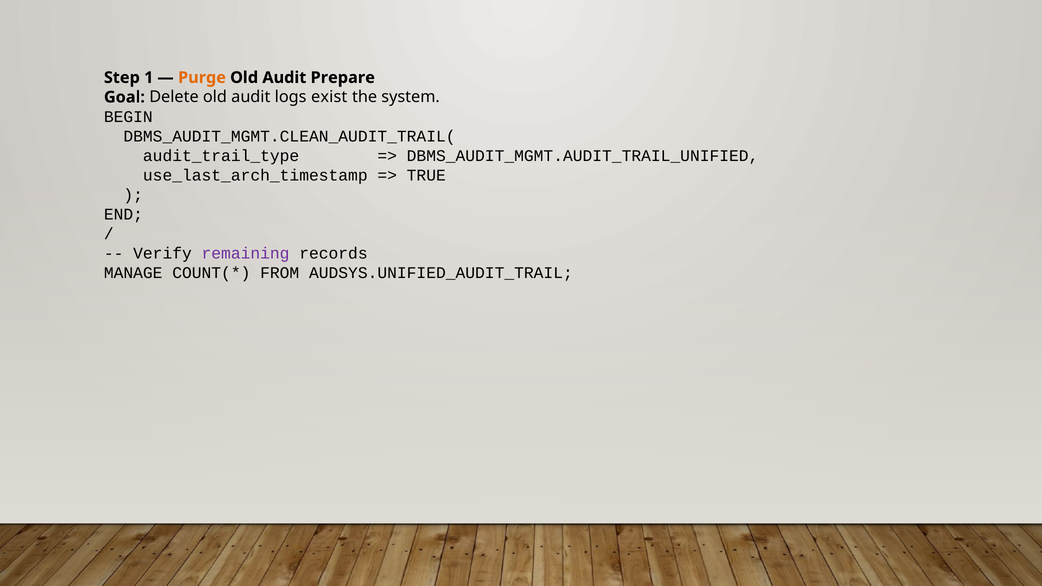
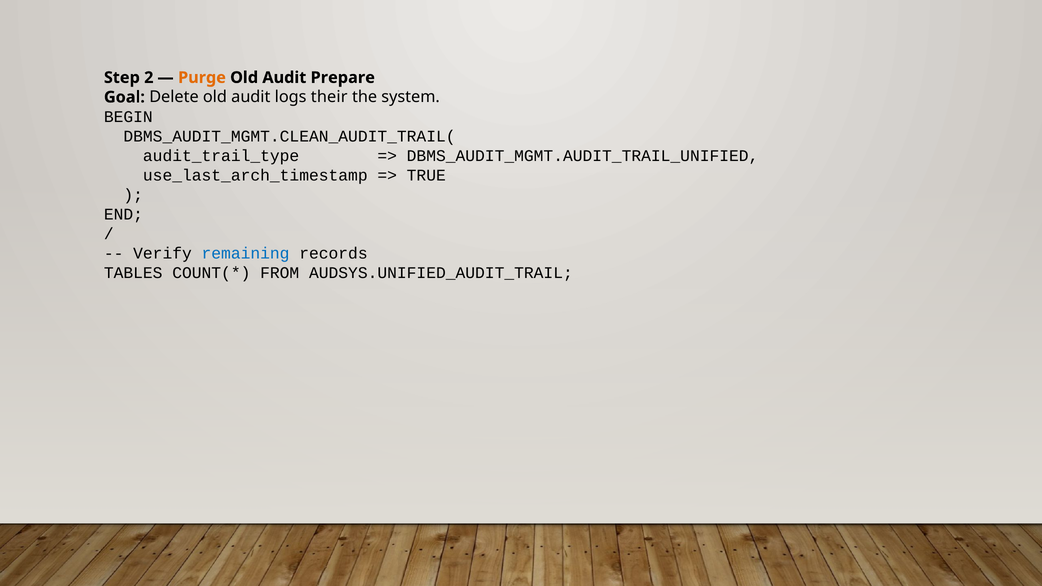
1: 1 -> 2 (149, 78)
exist: exist -> their (329, 97)
remaining colour: purple -> blue (246, 253)
MANAGE: MANAGE -> TABLES (133, 273)
